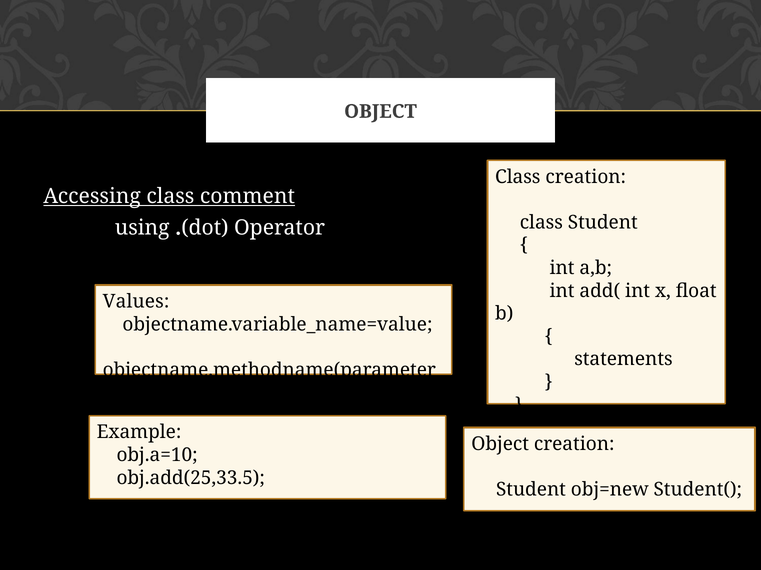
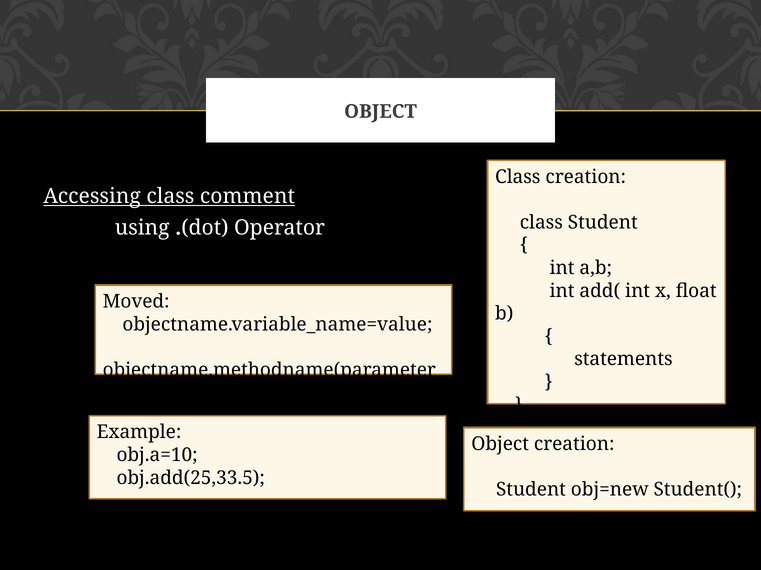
Values: Values -> Moved (136, 302)
